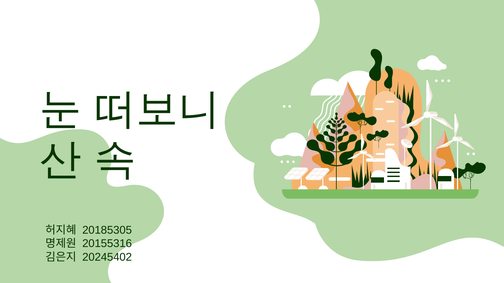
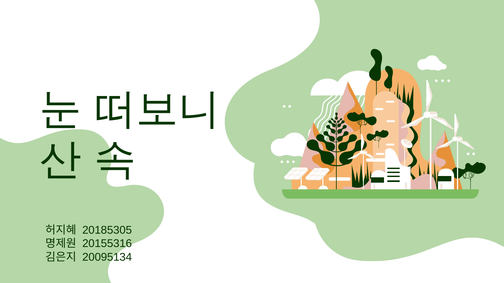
20245402: 20245402 -> 20095134 (107, 257)
